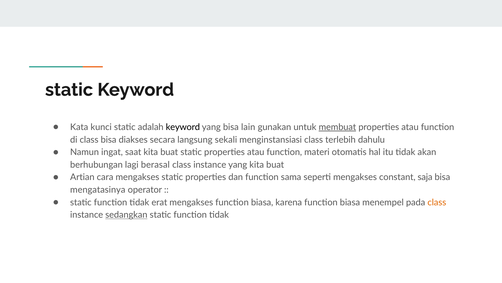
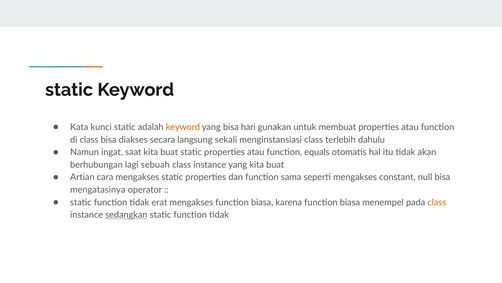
keyword colour: black -> orange (183, 127)
lain: lain -> hari (248, 127)
membuat underline: present -> none (337, 127)
materi: materi -> equals (317, 152)
berasal: berasal -> sebuah (155, 164)
saja: saja -> null (425, 177)
